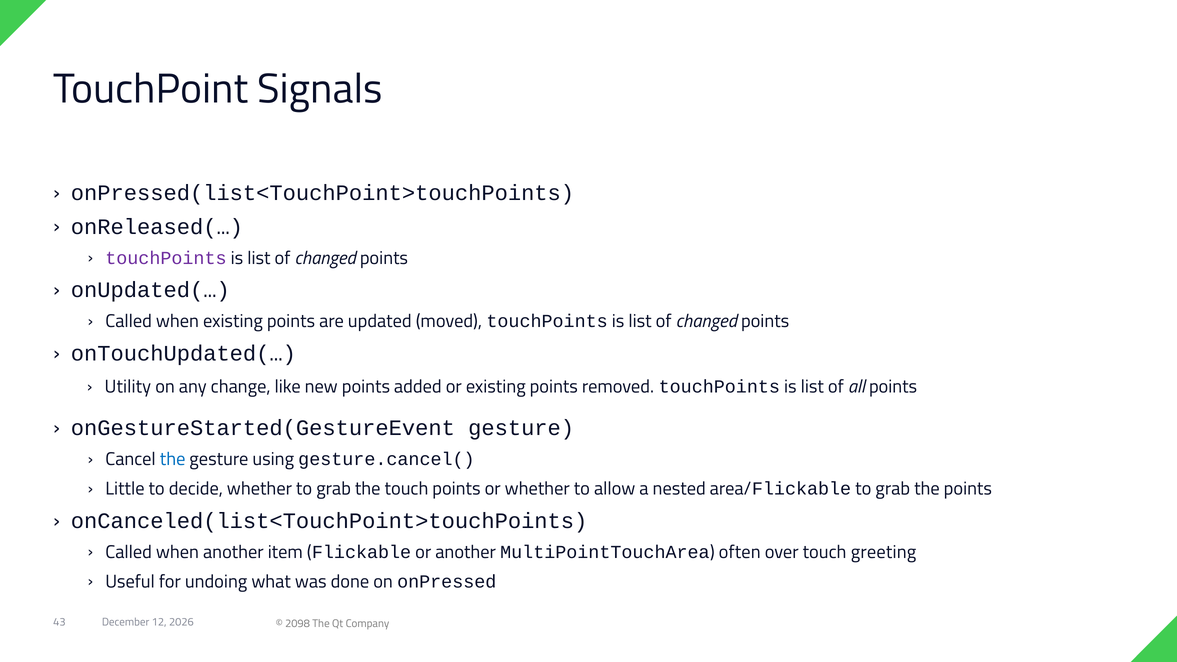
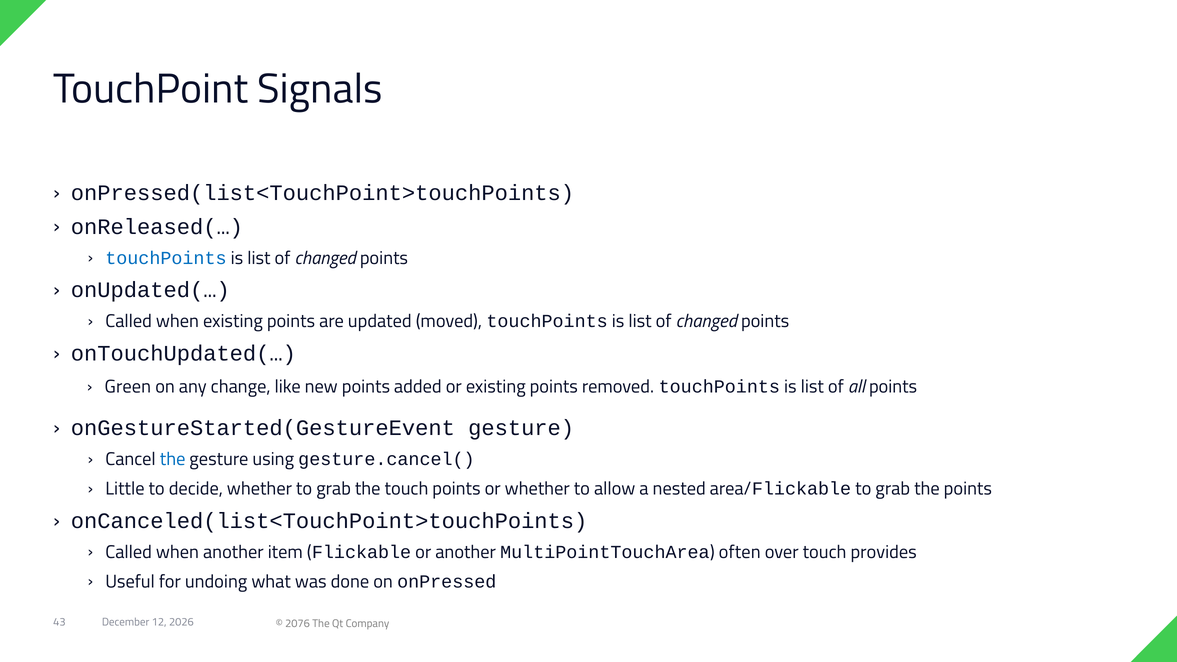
touchPoints colour: purple -> blue (166, 258)
Utility: Utility -> Green (128, 387)
greeting: greeting -> provides (884, 552)
2098: 2098 -> 2076 (298, 624)
